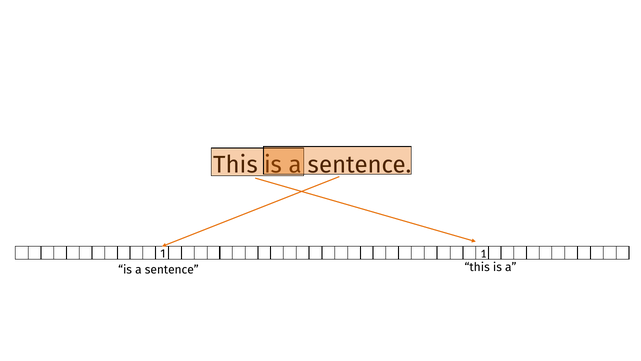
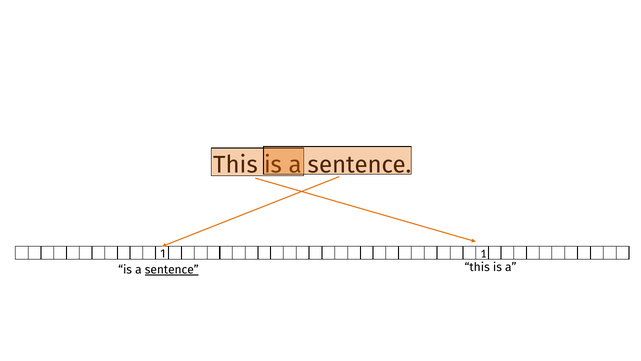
sentence underline: none -> present (172, 269)
